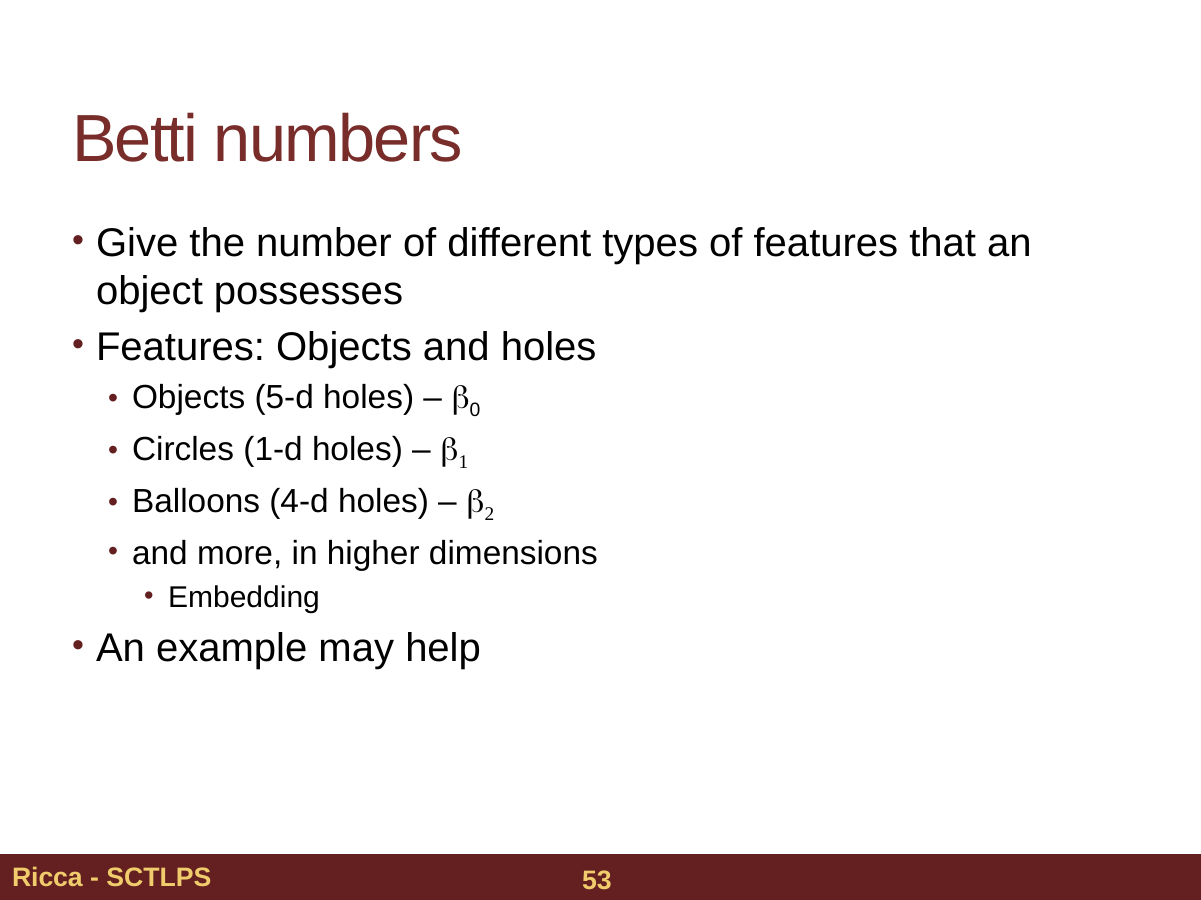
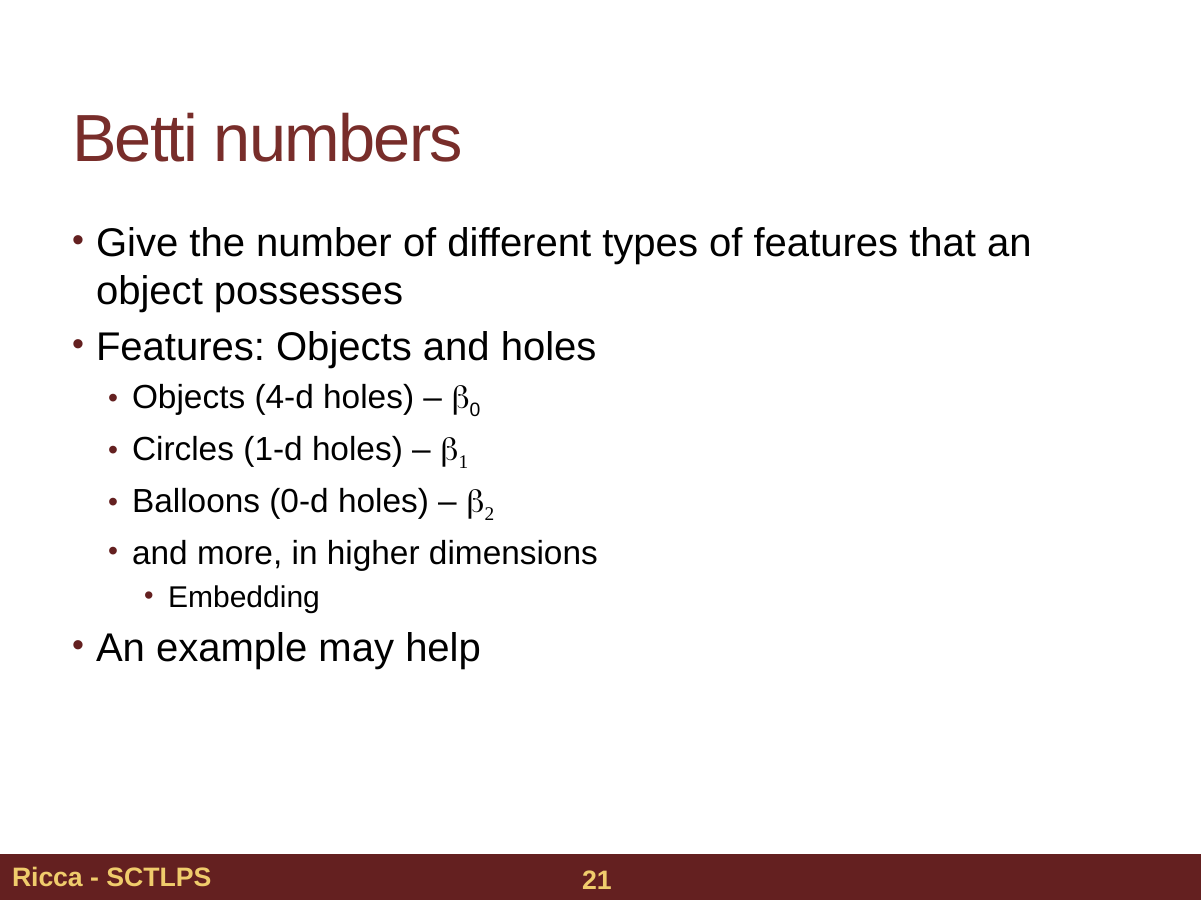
5-d: 5-d -> 4-d (284, 397)
4-d: 4-d -> 0-d (299, 502)
53: 53 -> 21 (597, 881)
